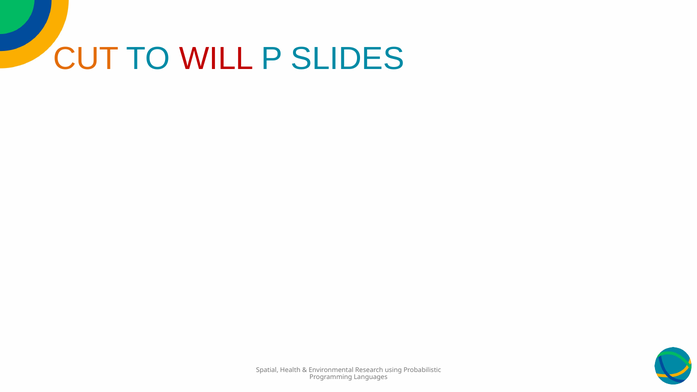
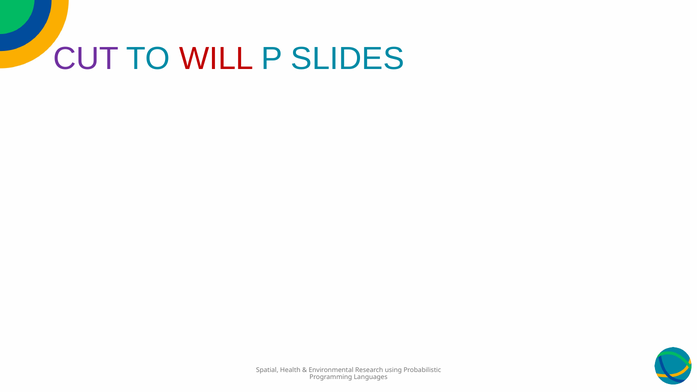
CUT colour: orange -> purple (86, 59)
